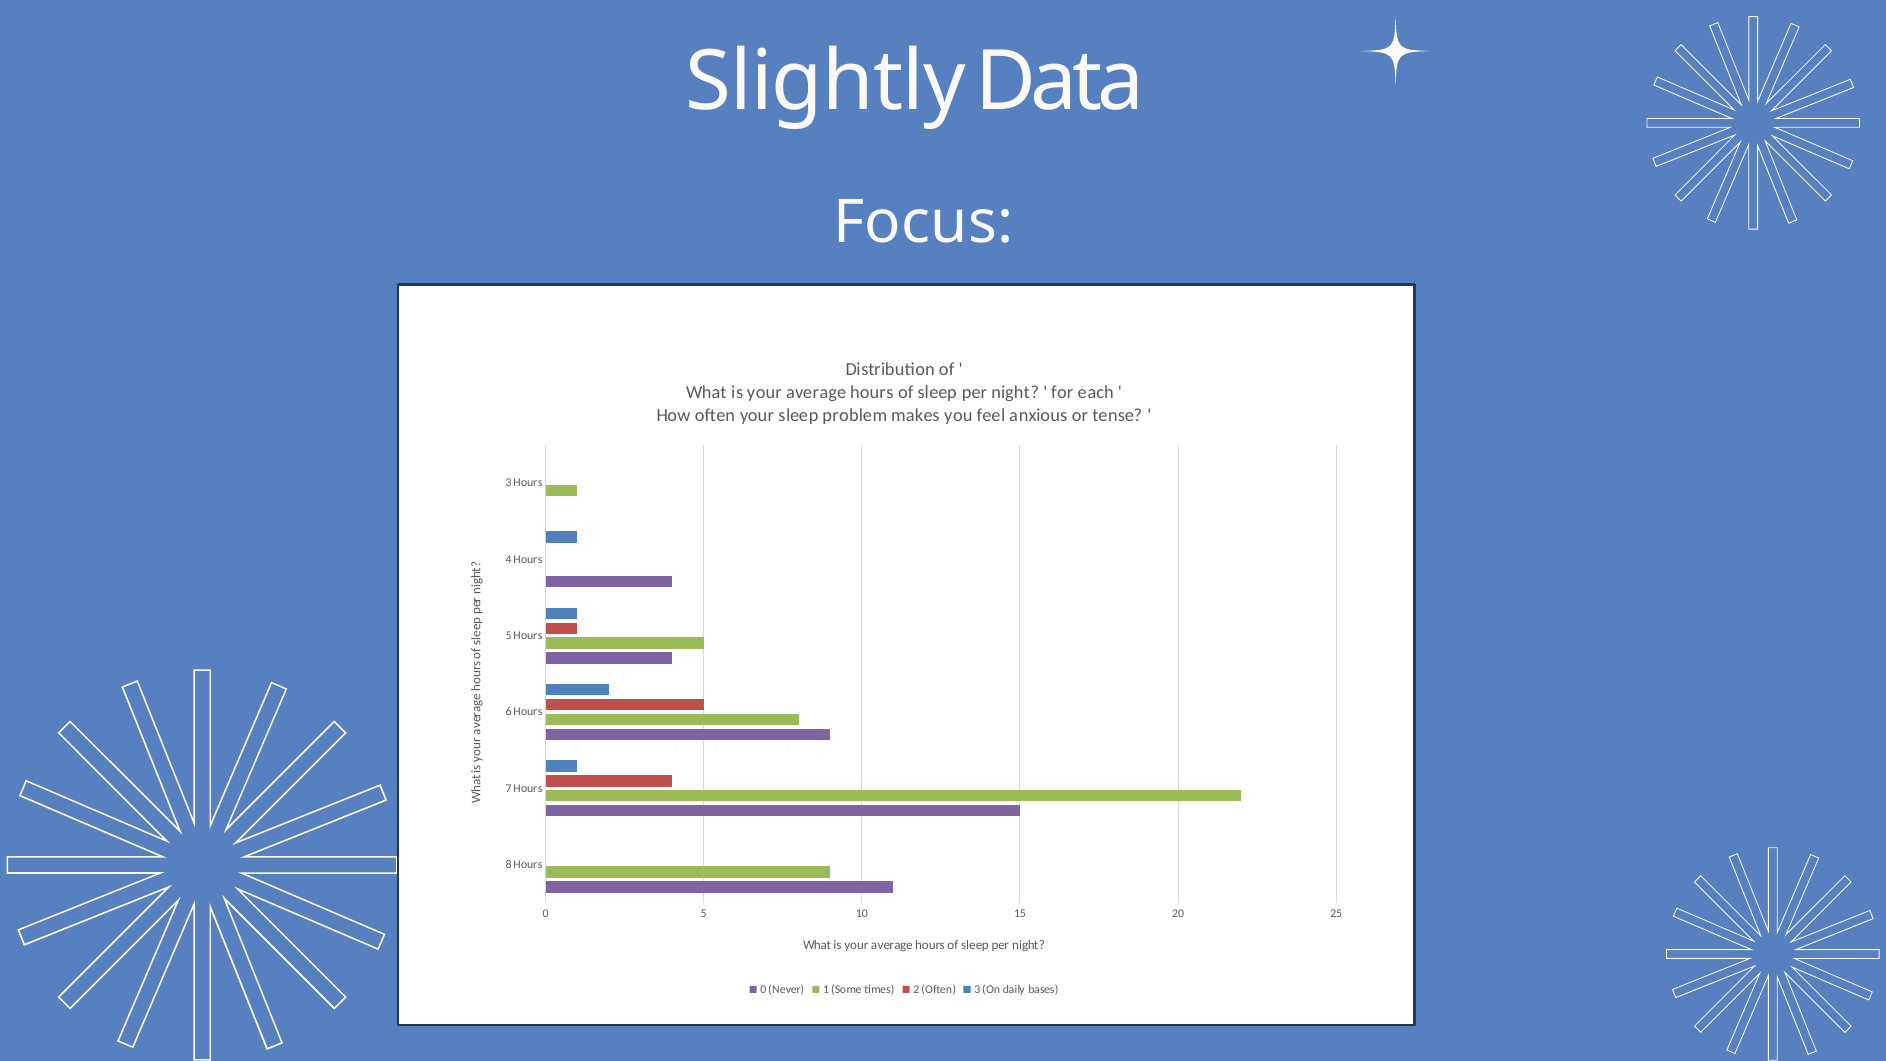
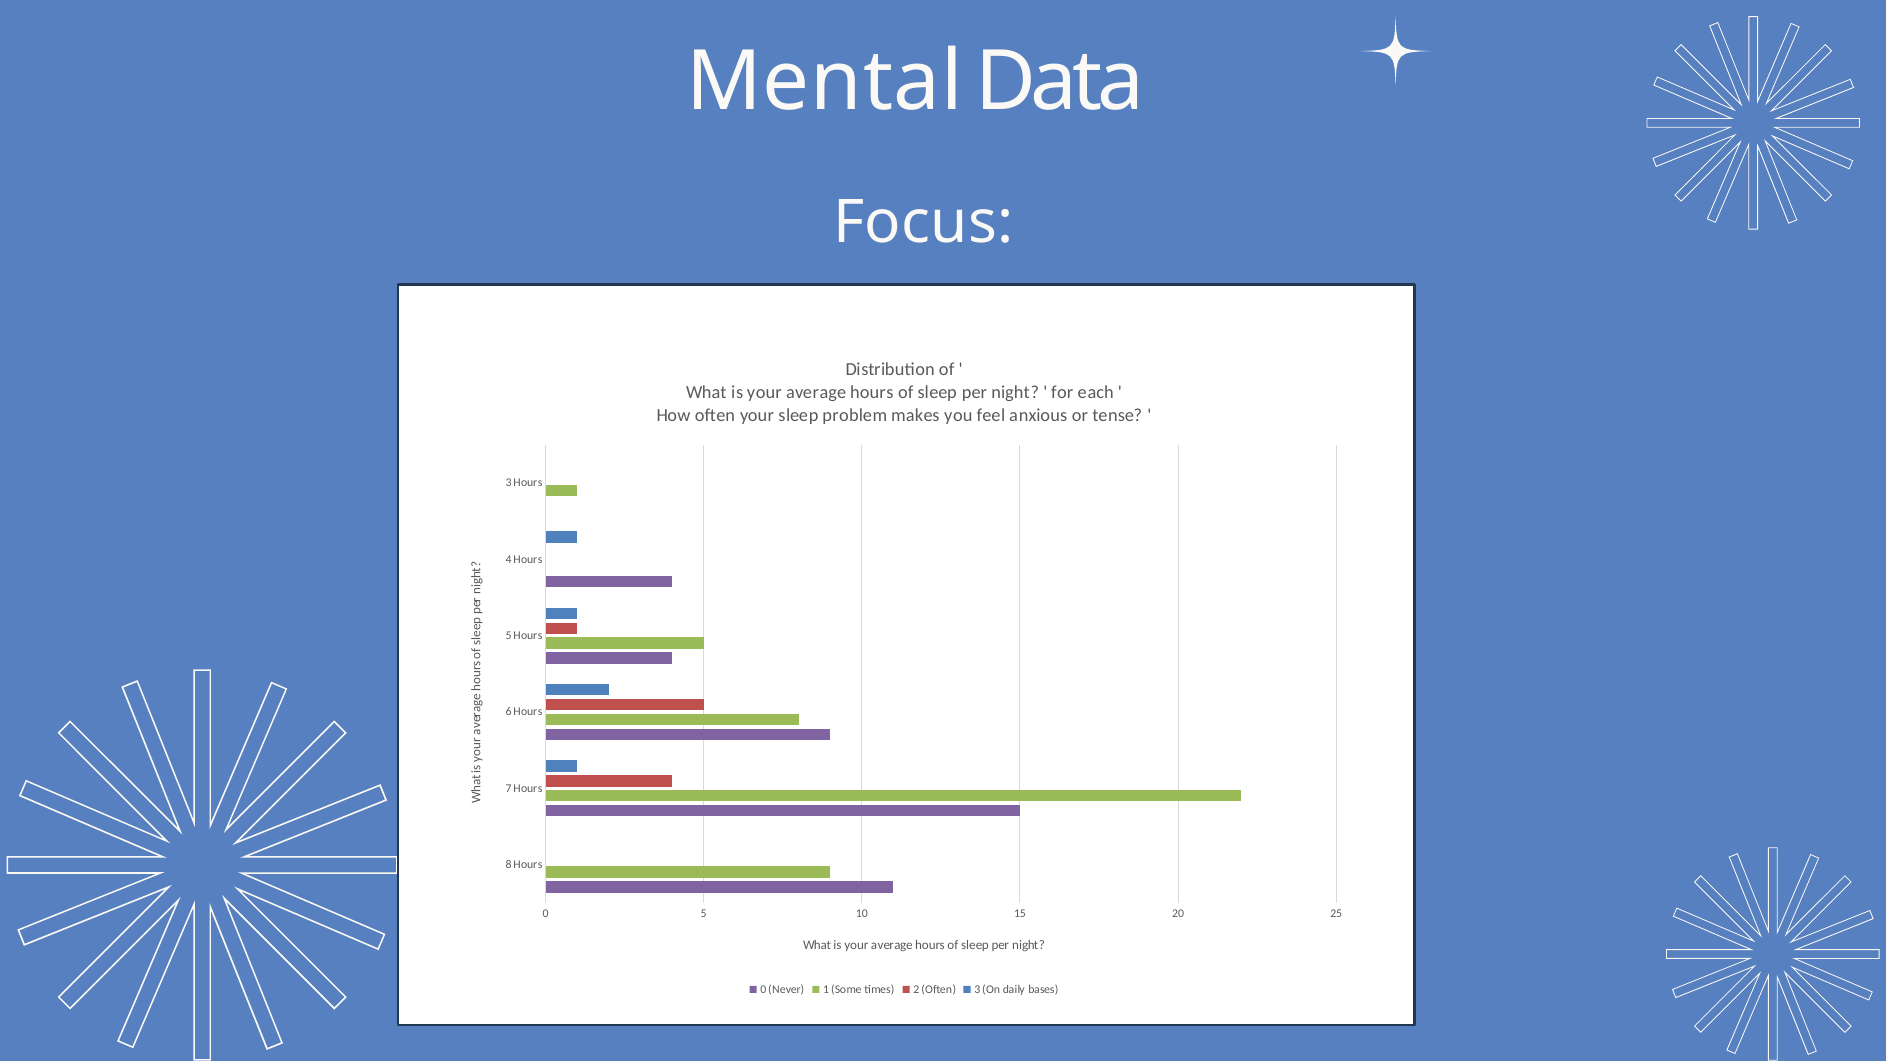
Slightly: Slightly -> Mental (825, 82)
